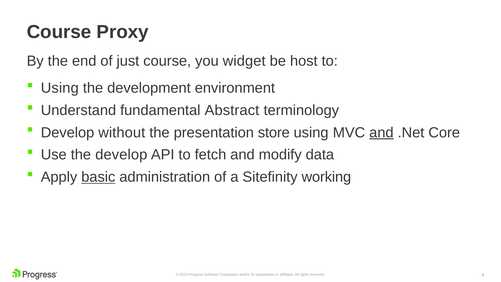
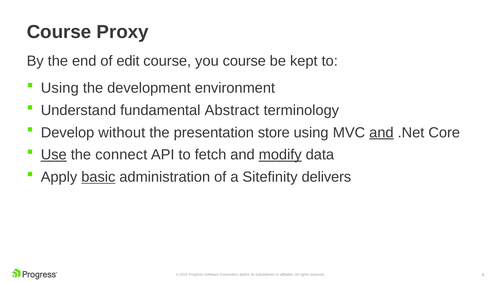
just: just -> edit (128, 61)
you widget: widget -> course (244, 61)
host: host -> kept (304, 61)
Use underline: none -> present (54, 155)
the develop: develop -> connect (121, 155)
modify underline: none -> present (280, 155)
working: working -> delivers (326, 177)
